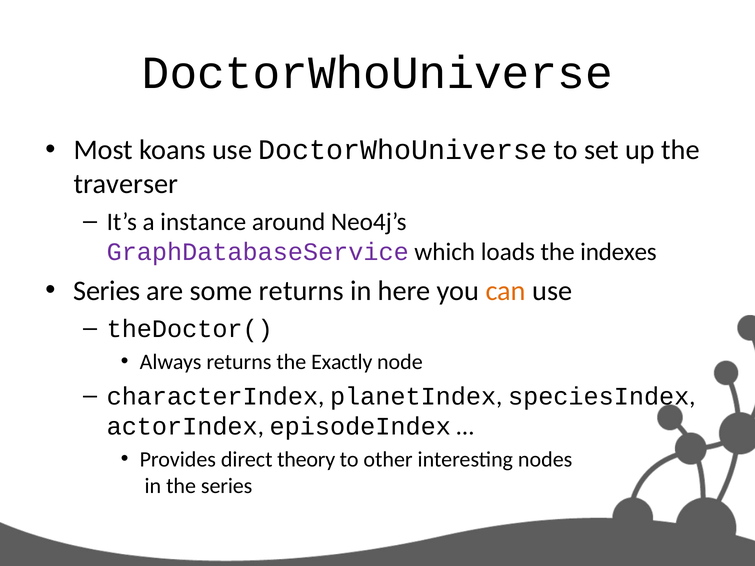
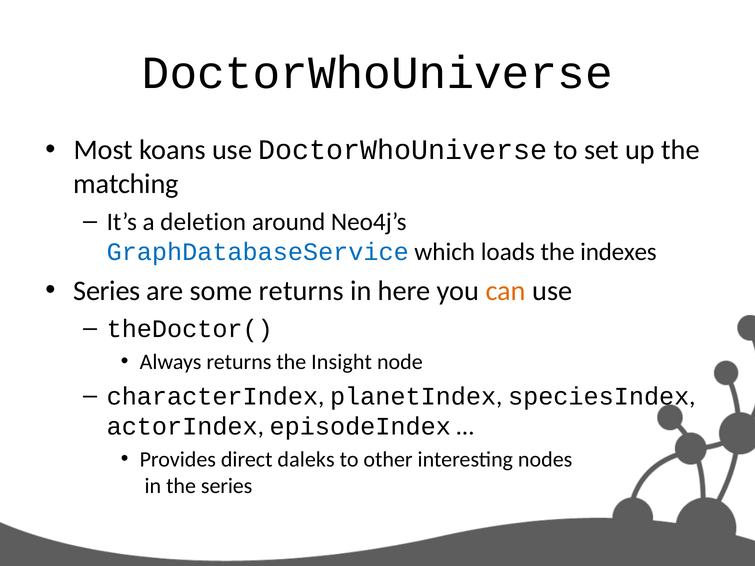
traverser: traverser -> matching (126, 184)
instance: instance -> deletion (203, 222)
GraphDatabaseService colour: purple -> blue (258, 252)
Exactly: Exactly -> Insight (342, 362)
theory: theory -> daleks (306, 460)
